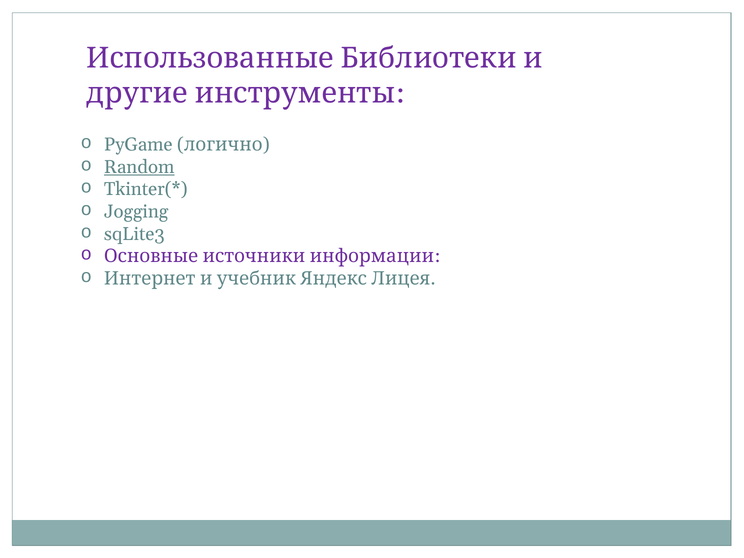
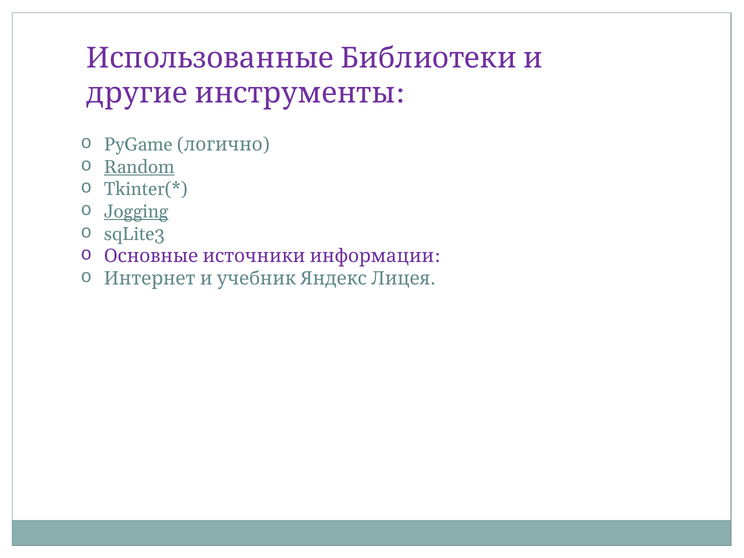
Jogging underline: none -> present (136, 212)
